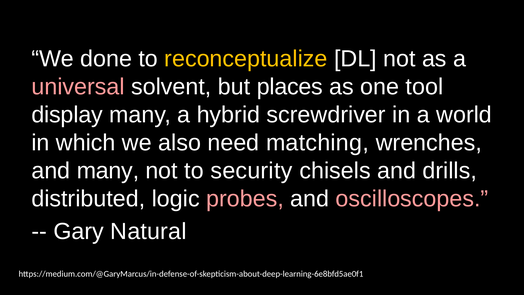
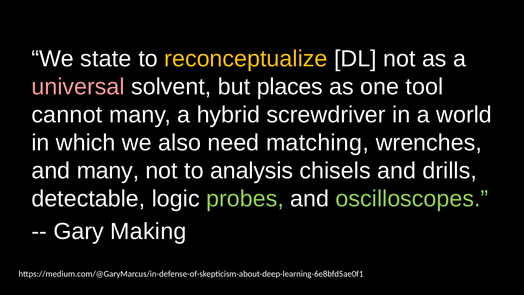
done: done -> state (106, 59)
display: display -> cannot (67, 115)
security: security -> analysis (252, 171)
distributed: distributed -> detectable (88, 199)
probes colour: pink -> light green (245, 199)
oscilloscopes colour: pink -> light green (412, 199)
Natural: Natural -> Making (148, 231)
